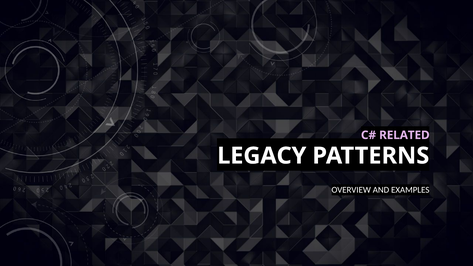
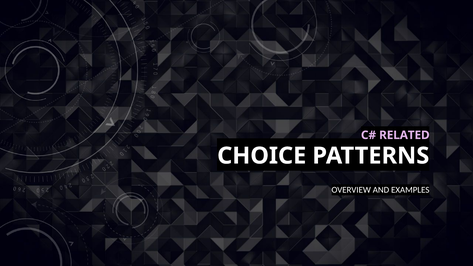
LEGACY: LEGACY -> CHOICE (262, 156)
